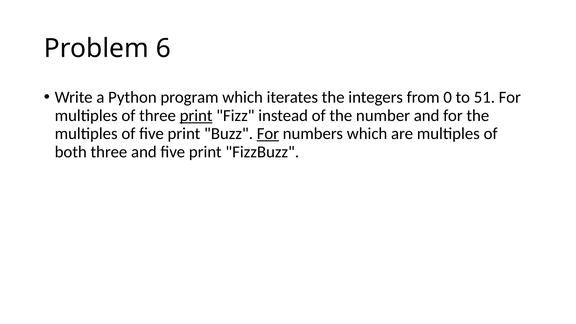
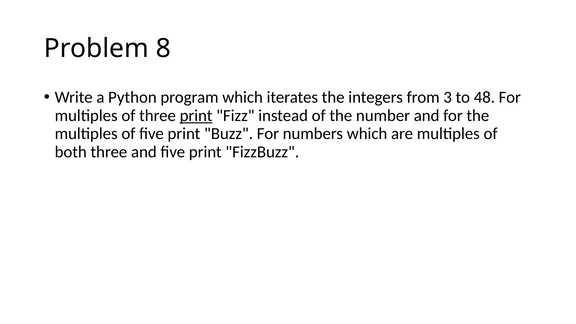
6: 6 -> 8 (163, 48)
0: 0 -> 3 (448, 97)
51: 51 -> 48 (484, 97)
For underline: present -> none (268, 134)
